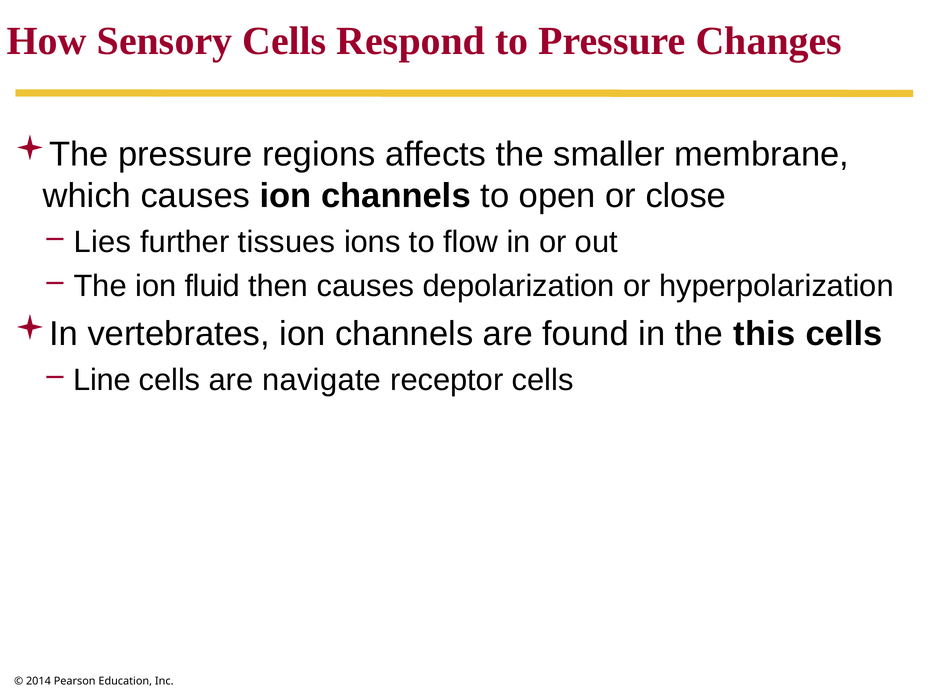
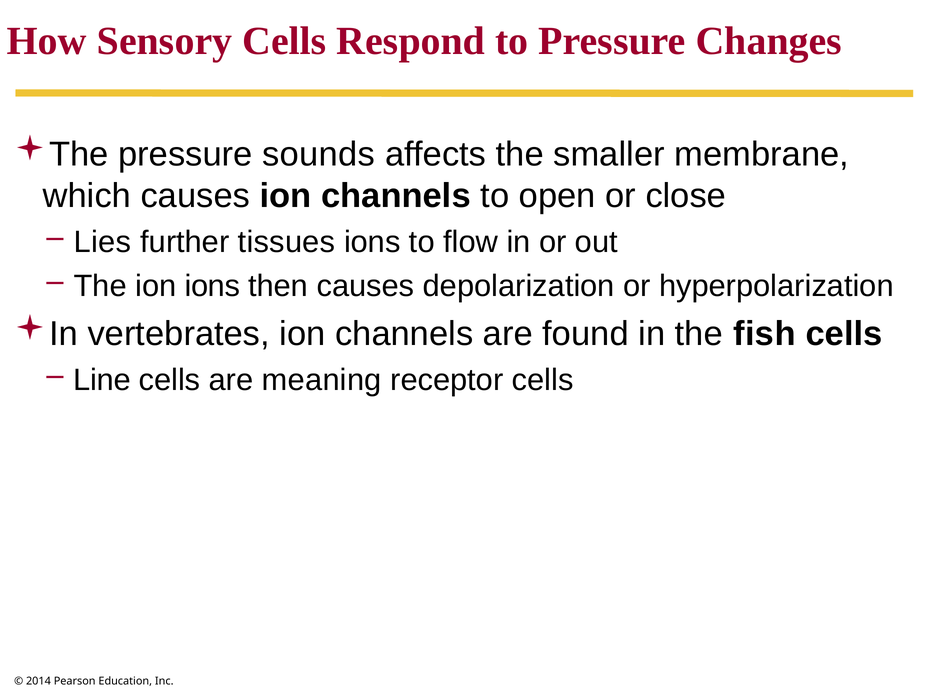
regions: regions -> sounds (319, 155)
ion fluid: fluid -> ions (212, 287)
this: this -> fish (764, 334)
navigate: navigate -> meaning (322, 380)
